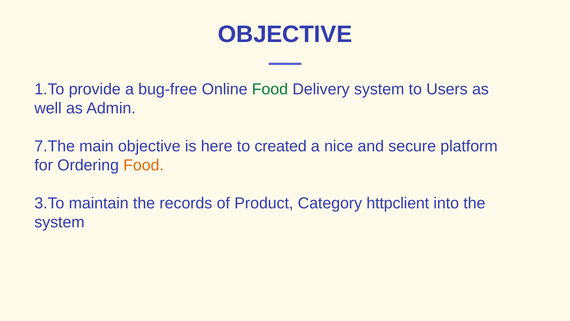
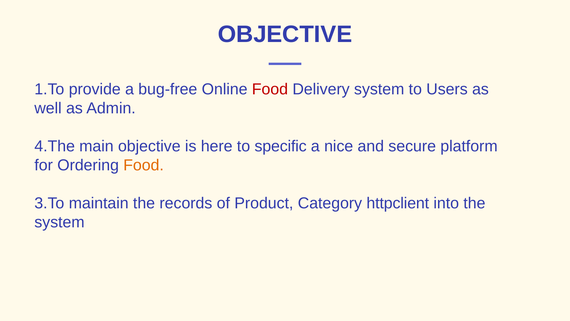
Food colour: green -> red (270, 89)
7.The: 7.The -> 4.The (55, 146)
created: created -> specific (281, 146)
